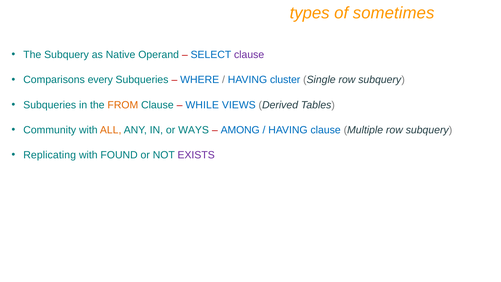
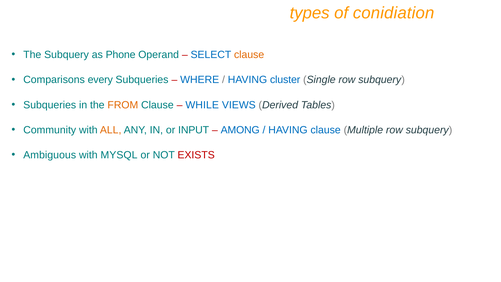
sometimes: sometimes -> conidiation (394, 13)
Native: Native -> Phone (121, 55)
clause colour: purple -> orange (249, 55)
WAYS: WAYS -> INPUT (194, 130)
Replicating: Replicating -> Ambiguous (50, 155)
FOUND: FOUND -> MYSQL (119, 155)
EXISTS colour: purple -> red (196, 155)
